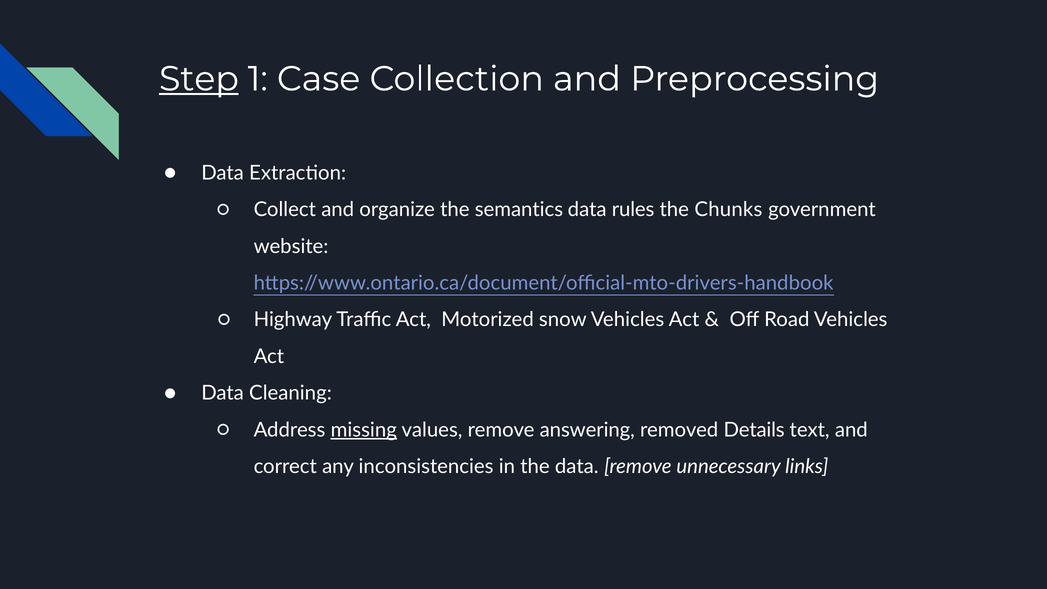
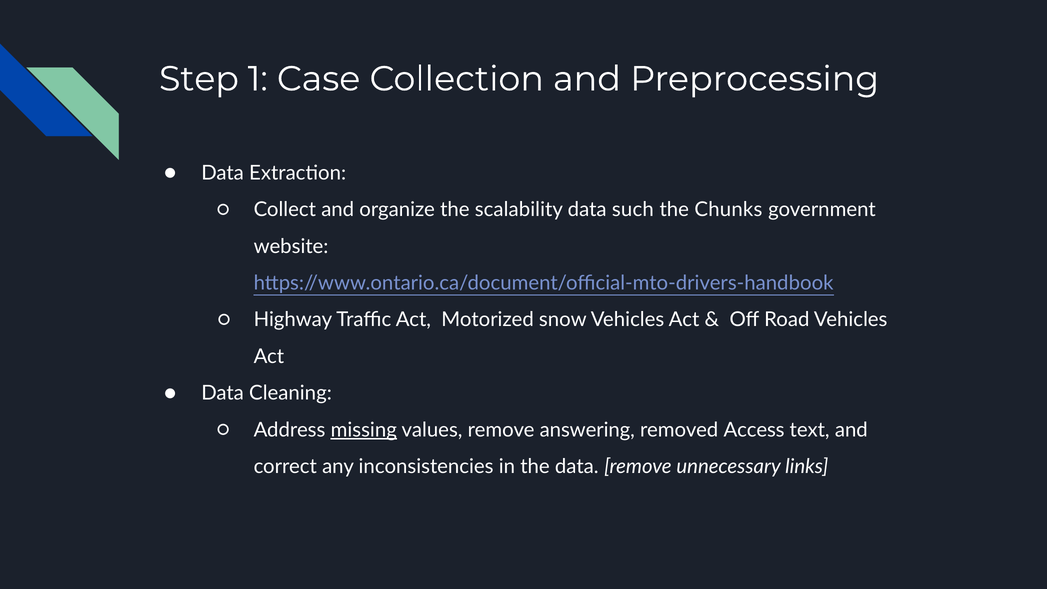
Step underline: present -> none (199, 79)
semantics: semantics -> scalability (519, 210)
rules: rules -> such (633, 210)
Details: Details -> Access (754, 430)
